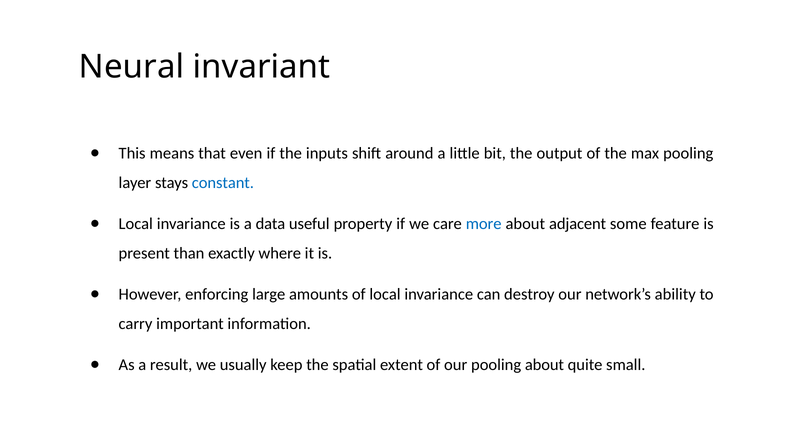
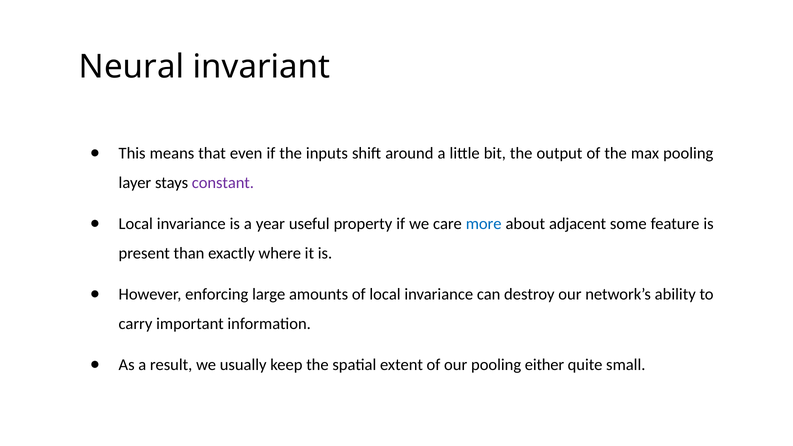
constant colour: blue -> purple (223, 183)
data: data -> year (270, 224)
pooling about: about -> either (545, 365)
